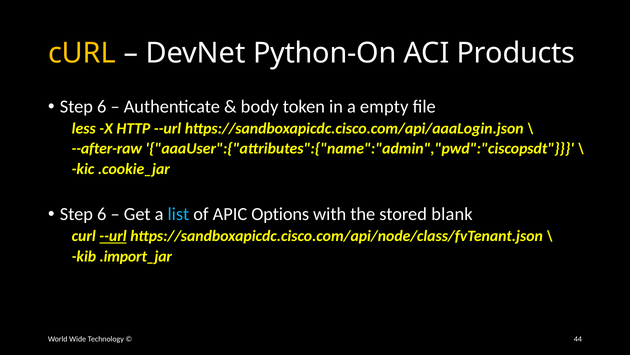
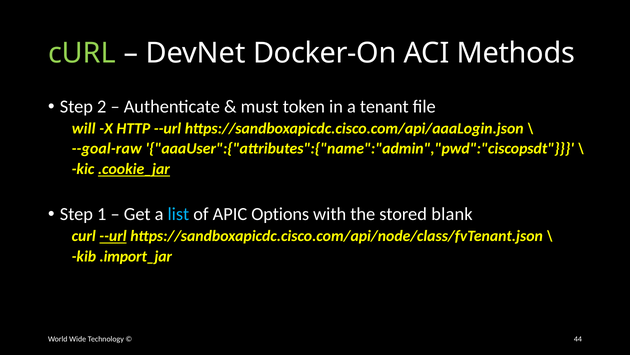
cURL colour: yellow -> light green (82, 53)
Python-On: Python-On -> Docker-On (325, 53)
Products: Products -> Methods (516, 53)
6: 6 -> 2 (102, 107)
body: body -> must (260, 107)
empty: empty -> tenant (384, 107)
less: less -> will (84, 128)
--after-raw: --after-raw -> --goal-raw (107, 149)
.cookie_jar underline: none -> present (134, 169)
6: 6 -> 1 (102, 214)
